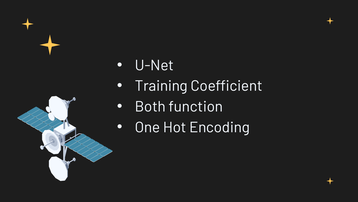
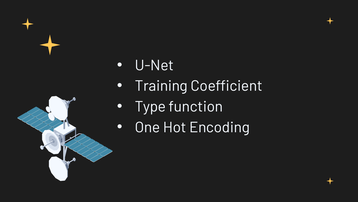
Both: Both -> Type (150, 106)
